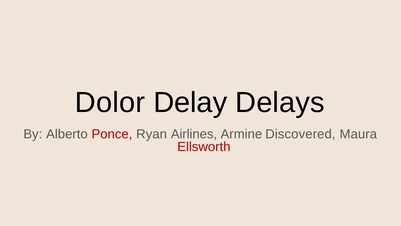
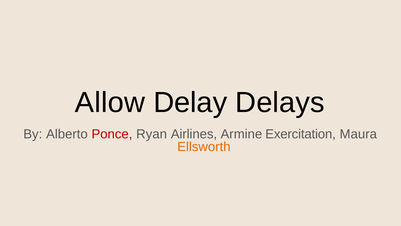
Dolor: Dolor -> Allow (110, 102)
Discovered: Discovered -> Exercitation (301, 134)
Ellsworth colour: red -> orange (204, 147)
